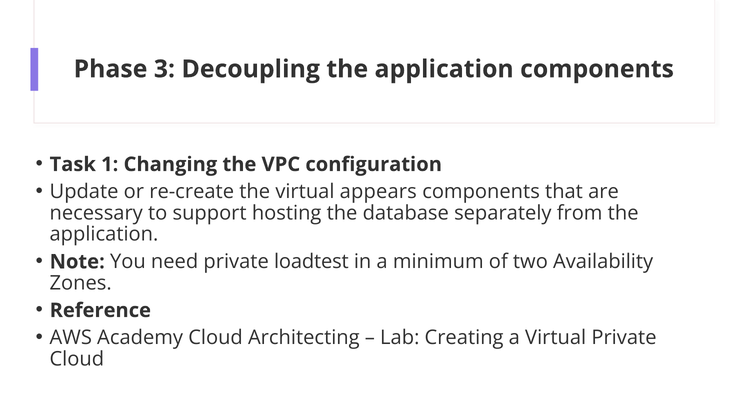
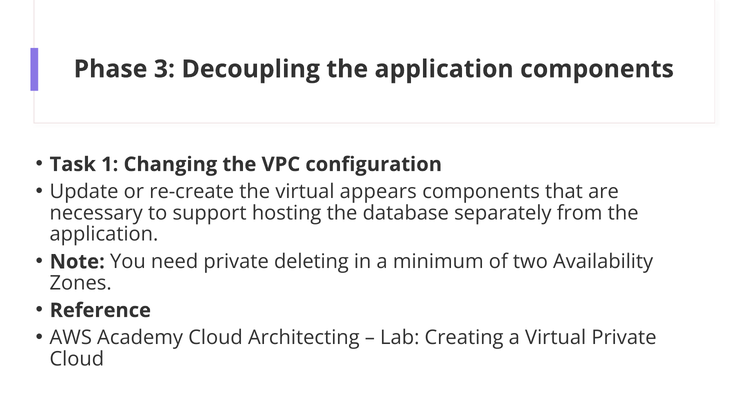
loadtest: loadtest -> deleting (311, 262)
